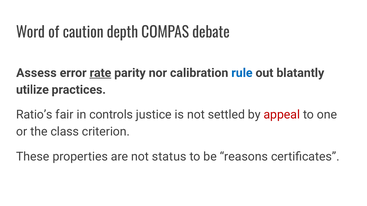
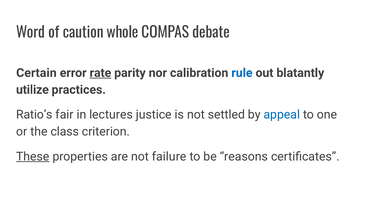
depth: depth -> whole (123, 33)
Assess: Assess -> Certain (36, 73)
controls: controls -> lectures (111, 115)
appeal colour: red -> blue (282, 115)
These underline: none -> present (33, 157)
status: status -> failure (169, 157)
